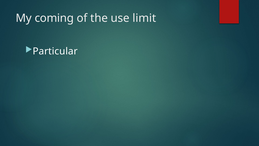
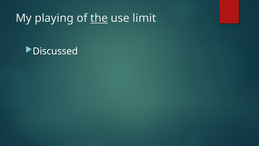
coming: coming -> playing (54, 18)
the underline: none -> present (99, 18)
Particular: Particular -> Discussed (55, 51)
